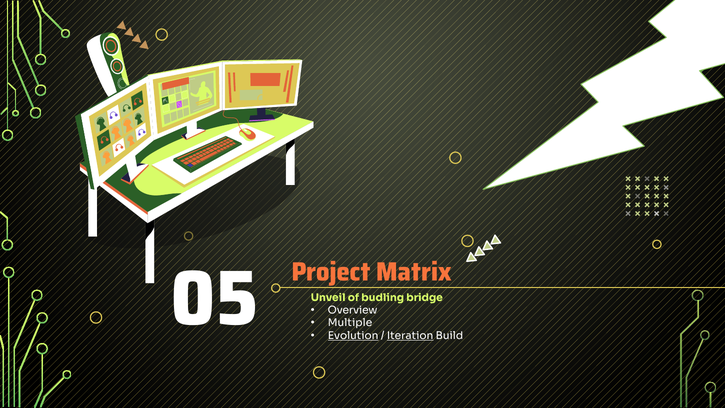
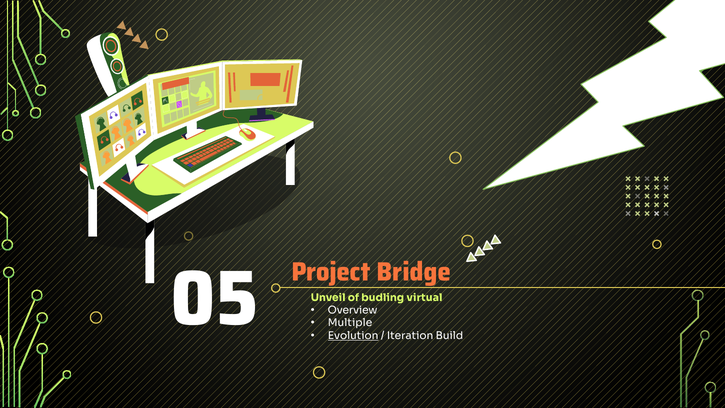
Matrix: Matrix -> Bridge (414, 272)
bridge: bridge -> virtual (424, 297)
Iteration underline: present -> none (410, 335)
